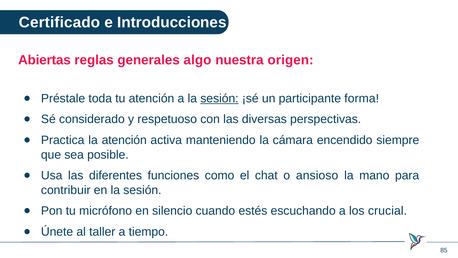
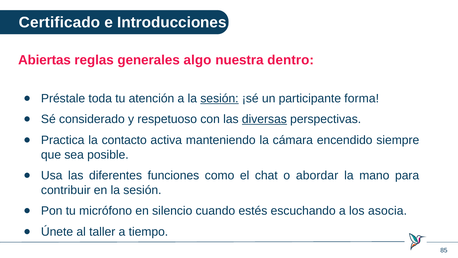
origen: origen -> dentro (291, 60)
diversas underline: none -> present (264, 119)
la atención: atención -> contacto (124, 140)
ansioso: ansioso -> abordar (317, 175)
crucial: crucial -> asocia (388, 211)
